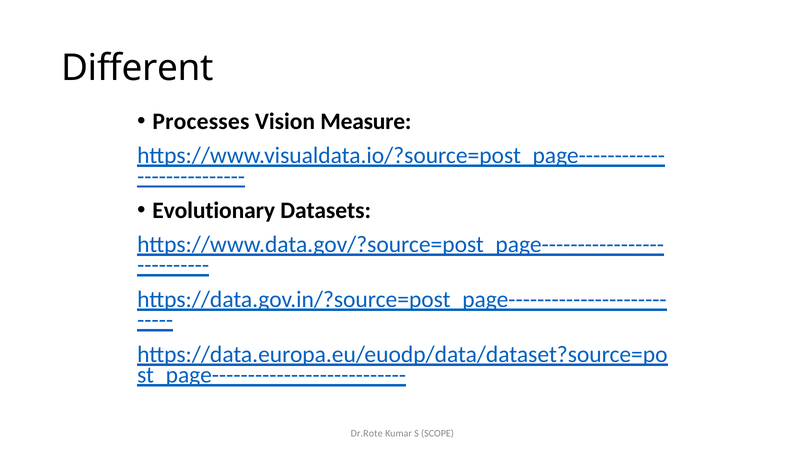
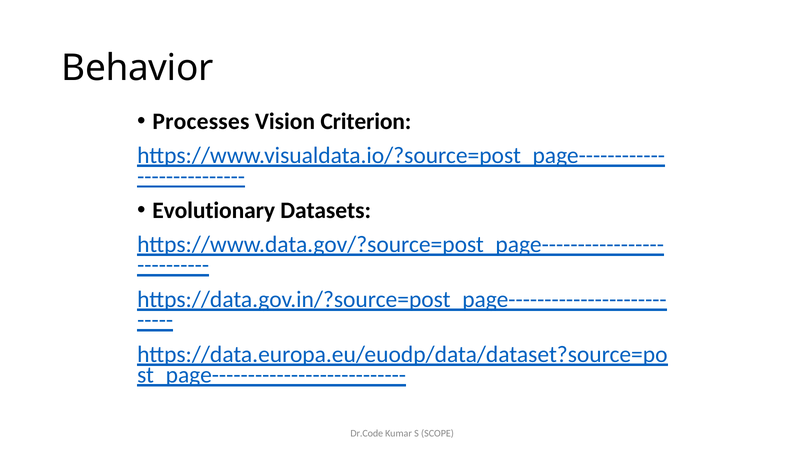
Different: Different -> Behavior (137, 68)
Measure: Measure -> Criterion (366, 121)
Dr.Rote: Dr.Rote -> Dr.Code (367, 433)
